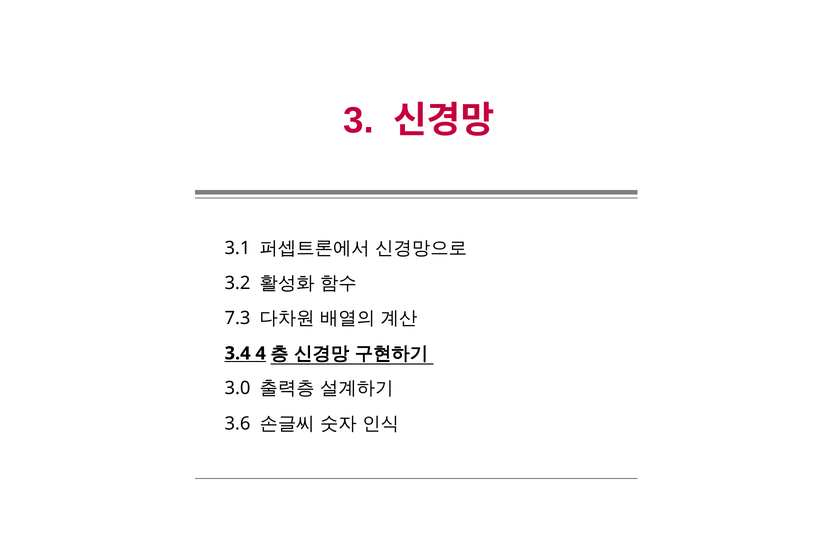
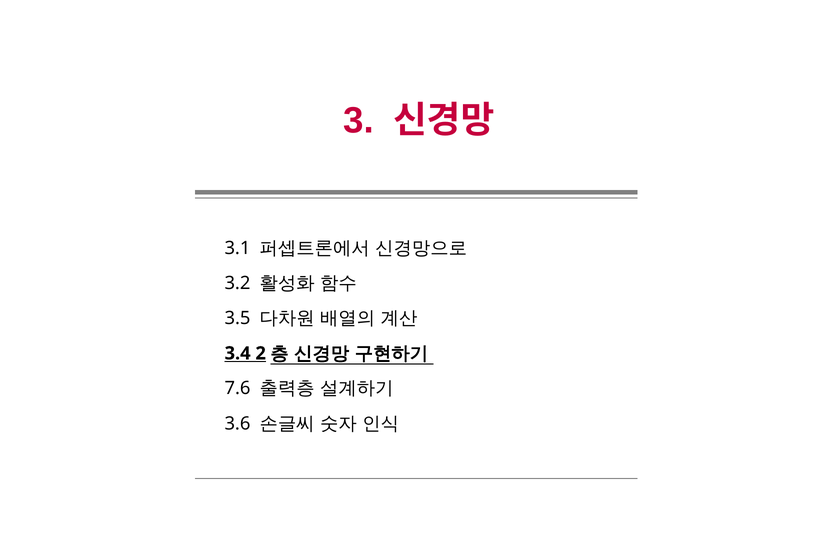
7.3: 7.3 -> 3.5 (238, 318)
4: 4 -> 2 (261, 353)
3.0: 3.0 -> 7.6 (238, 388)
